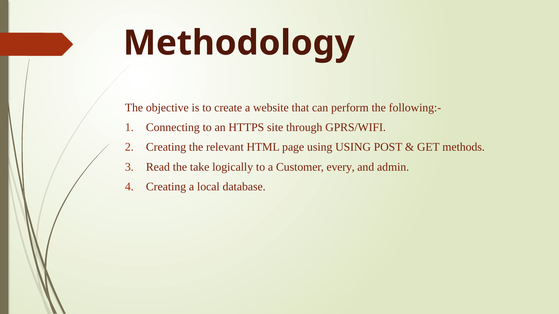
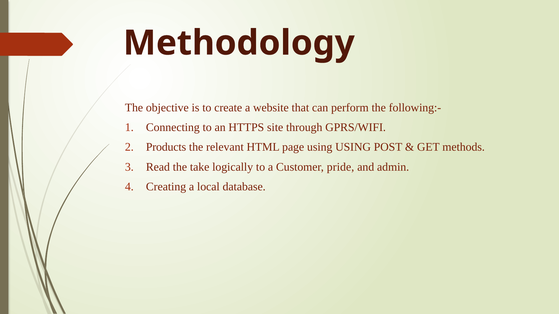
Creating: Creating -> Products (166, 147)
every: every -> pride (341, 167)
